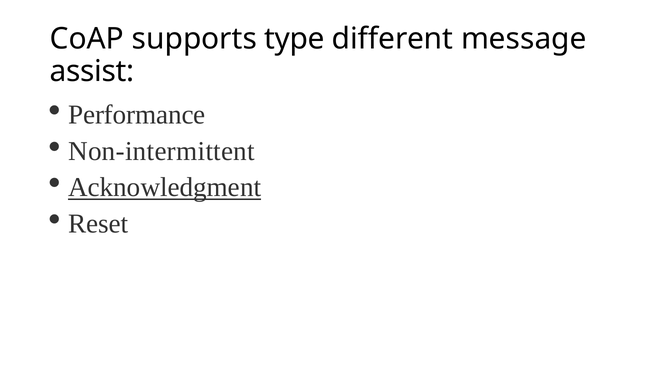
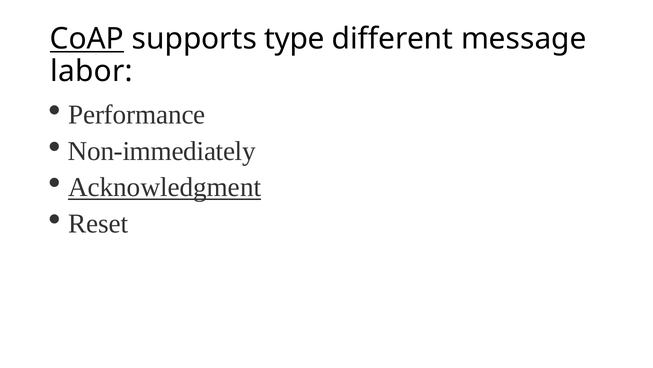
CoAP underline: none -> present (87, 39)
assist: assist -> labor (91, 71)
Non-intermittent: Non-intermittent -> Non-immediately (162, 151)
